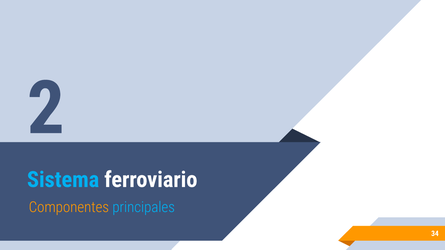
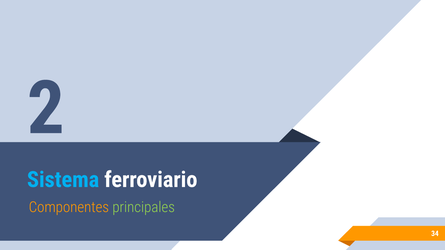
principales colour: light blue -> light green (144, 208)
